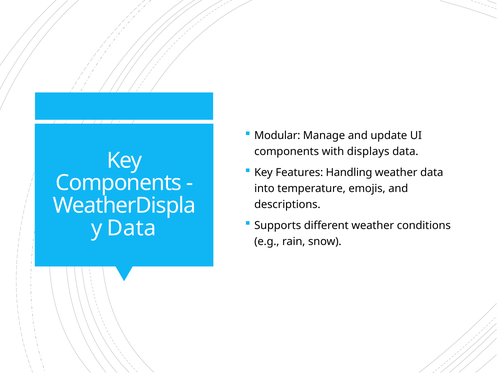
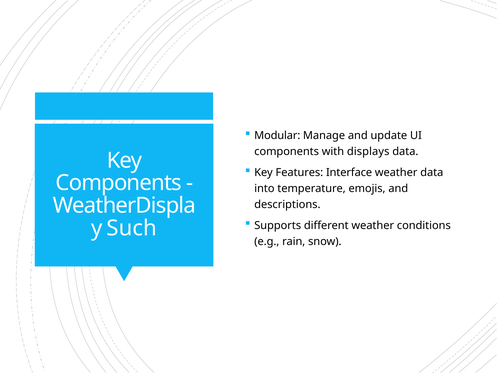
Handling: Handling -> Interface (349, 172)
Data: Data -> Such (132, 228)
